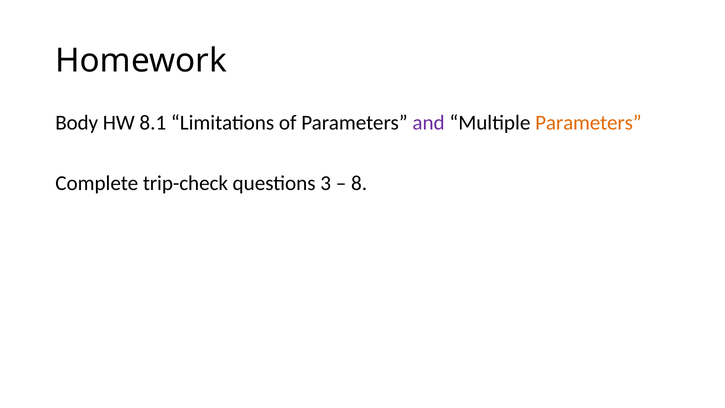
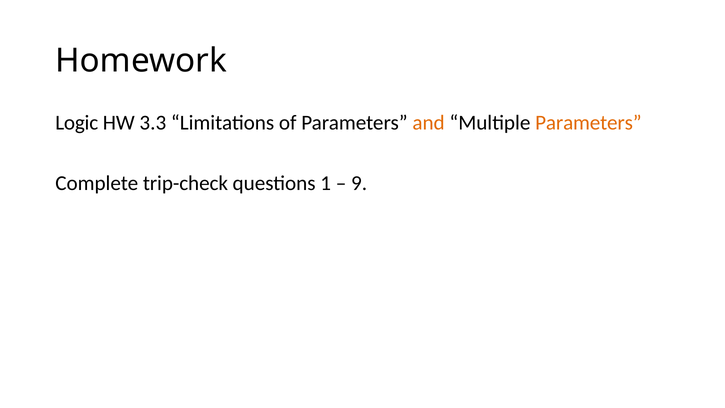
Body: Body -> Logic (77, 123)
8.1: 8.1 -> 3.3 (153, 123)
and colour: purple -> orange (429, 123)
3: 3 -> 1 (326, 183)
8: 8 -> 9 (359, 183)
